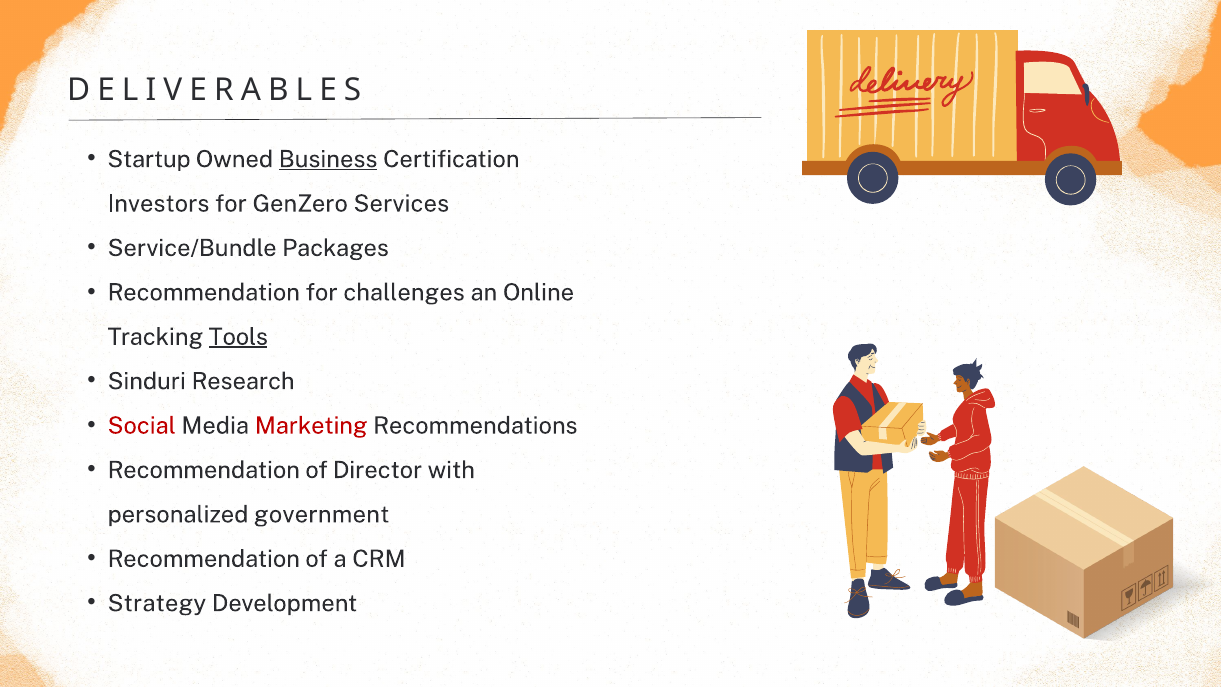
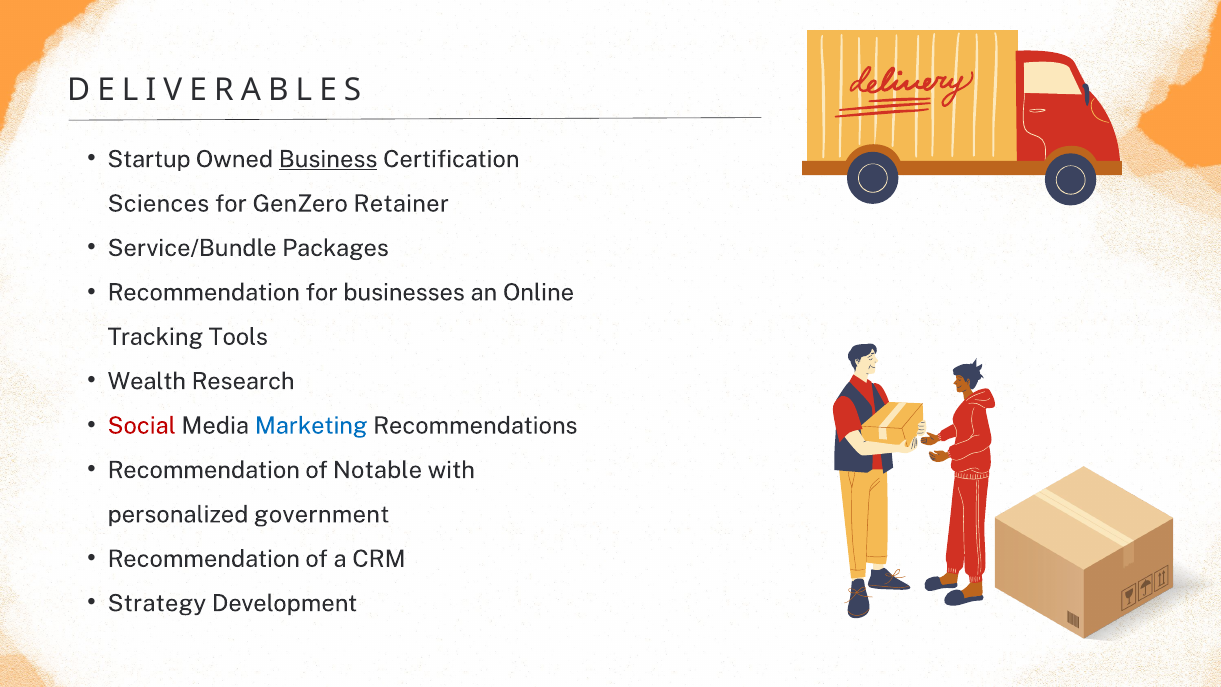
Investors: Investors -> Sciences (158, 204)
Services: Services -> Retainer (401, 204)
challenges: challenges -> businesses (404, 292)
Tools underline: present -> none (238, 337)
Sinduri: Sinduri -> Wealth (147, 381)
Marketing colour: red -> blue (311, 426)
Director: Director -> Notable (378, 470)
